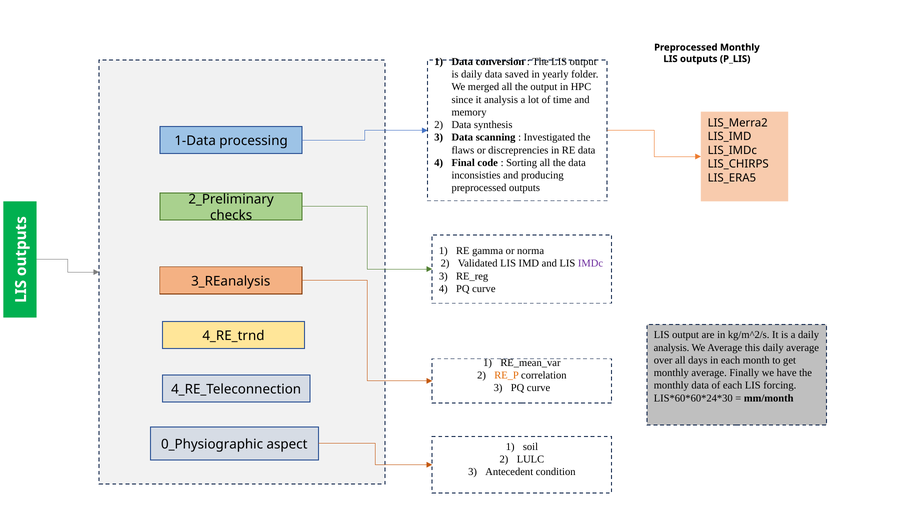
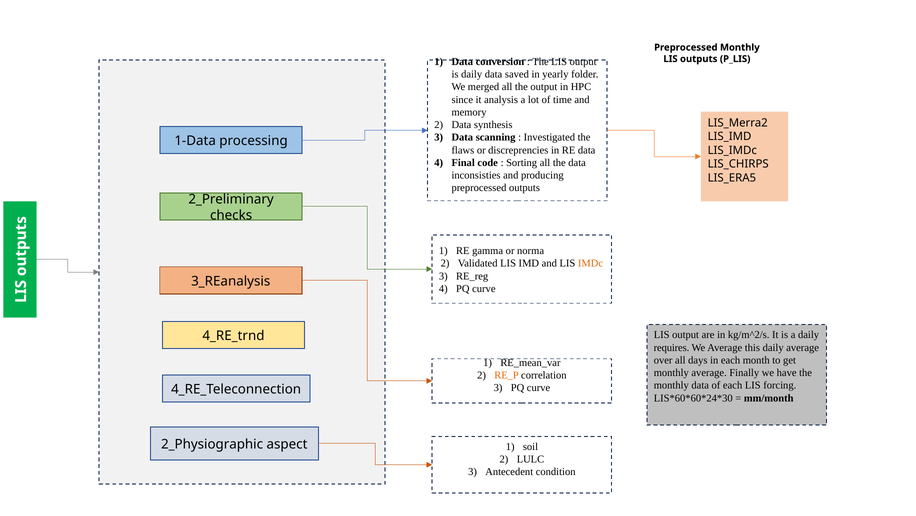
IMDc colour: purple -> orange (591, 263)
analysis: analysis -> requires (671, 347)
0_Physiographic: 0_Physiographic -> 2_Physiographic (212, 444)
